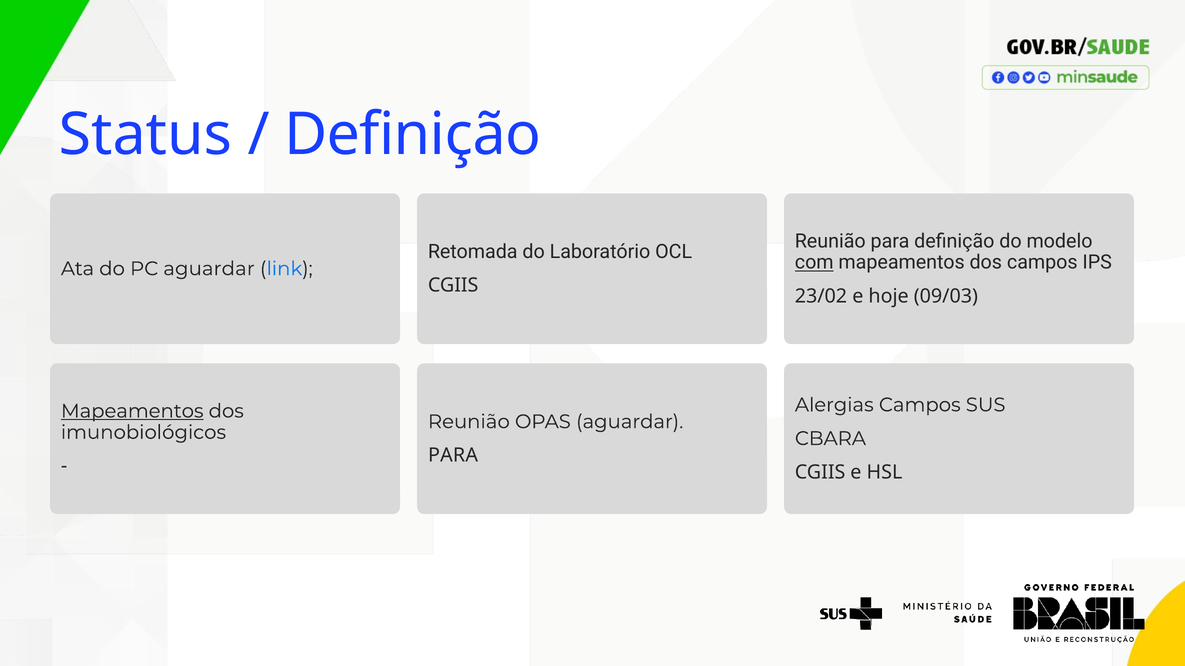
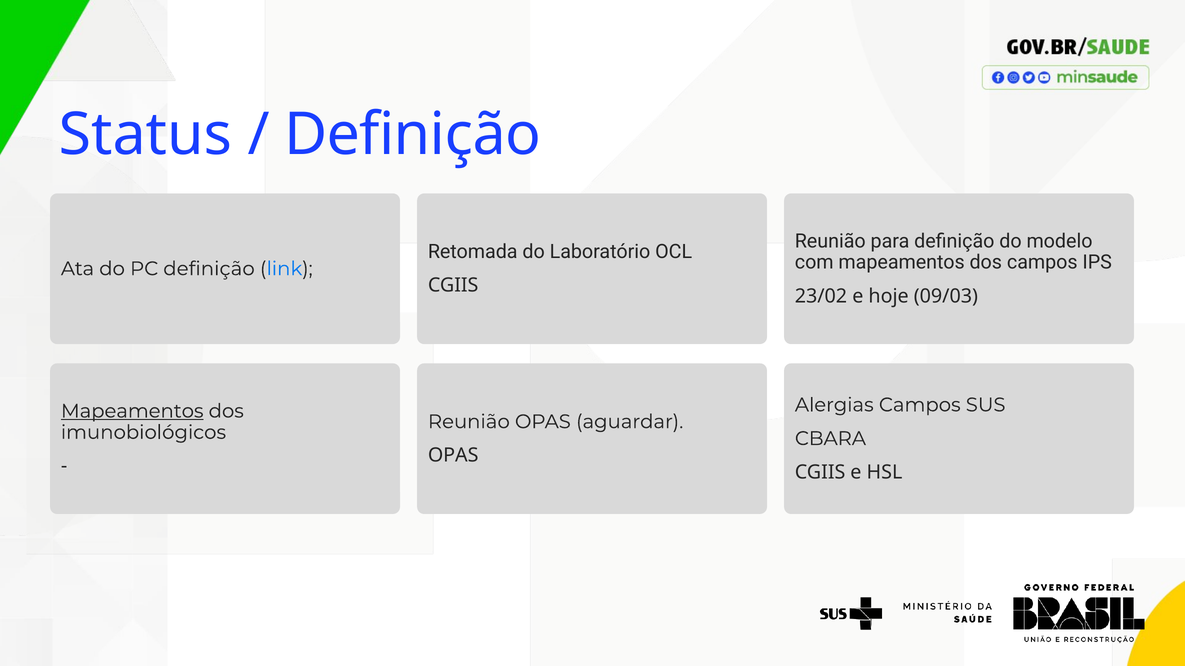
com underline: present -> none (814, 263)
PC aguardar: aguardar -> definição (209, 269)
PARA: PARA -> OPAS (453, 456)
